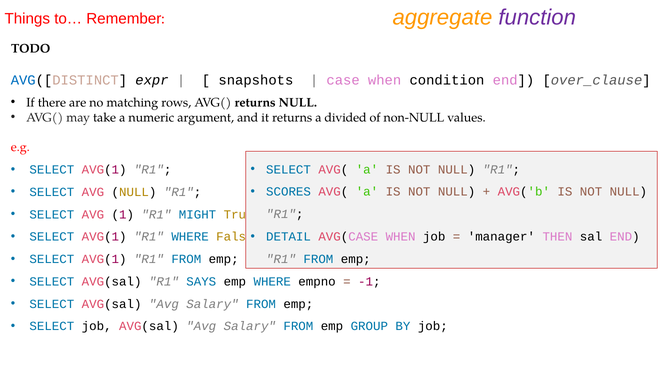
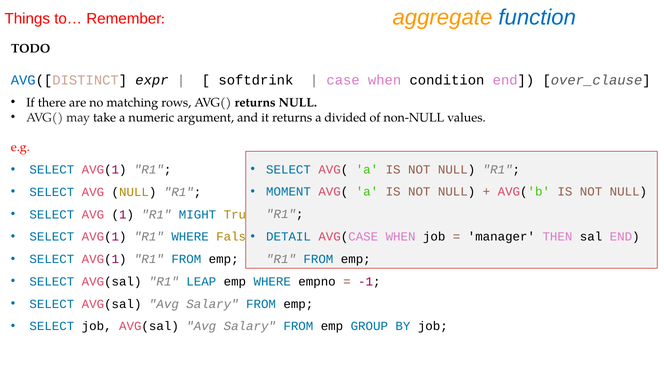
function colour: purple -> blue (537, 17)
snapshots: snapshots -> softdrink (256, 80)
SCORES: SCORES -> MOMENT (289, 192)
SAYS: SAYS -> LEAP (201, 282)
